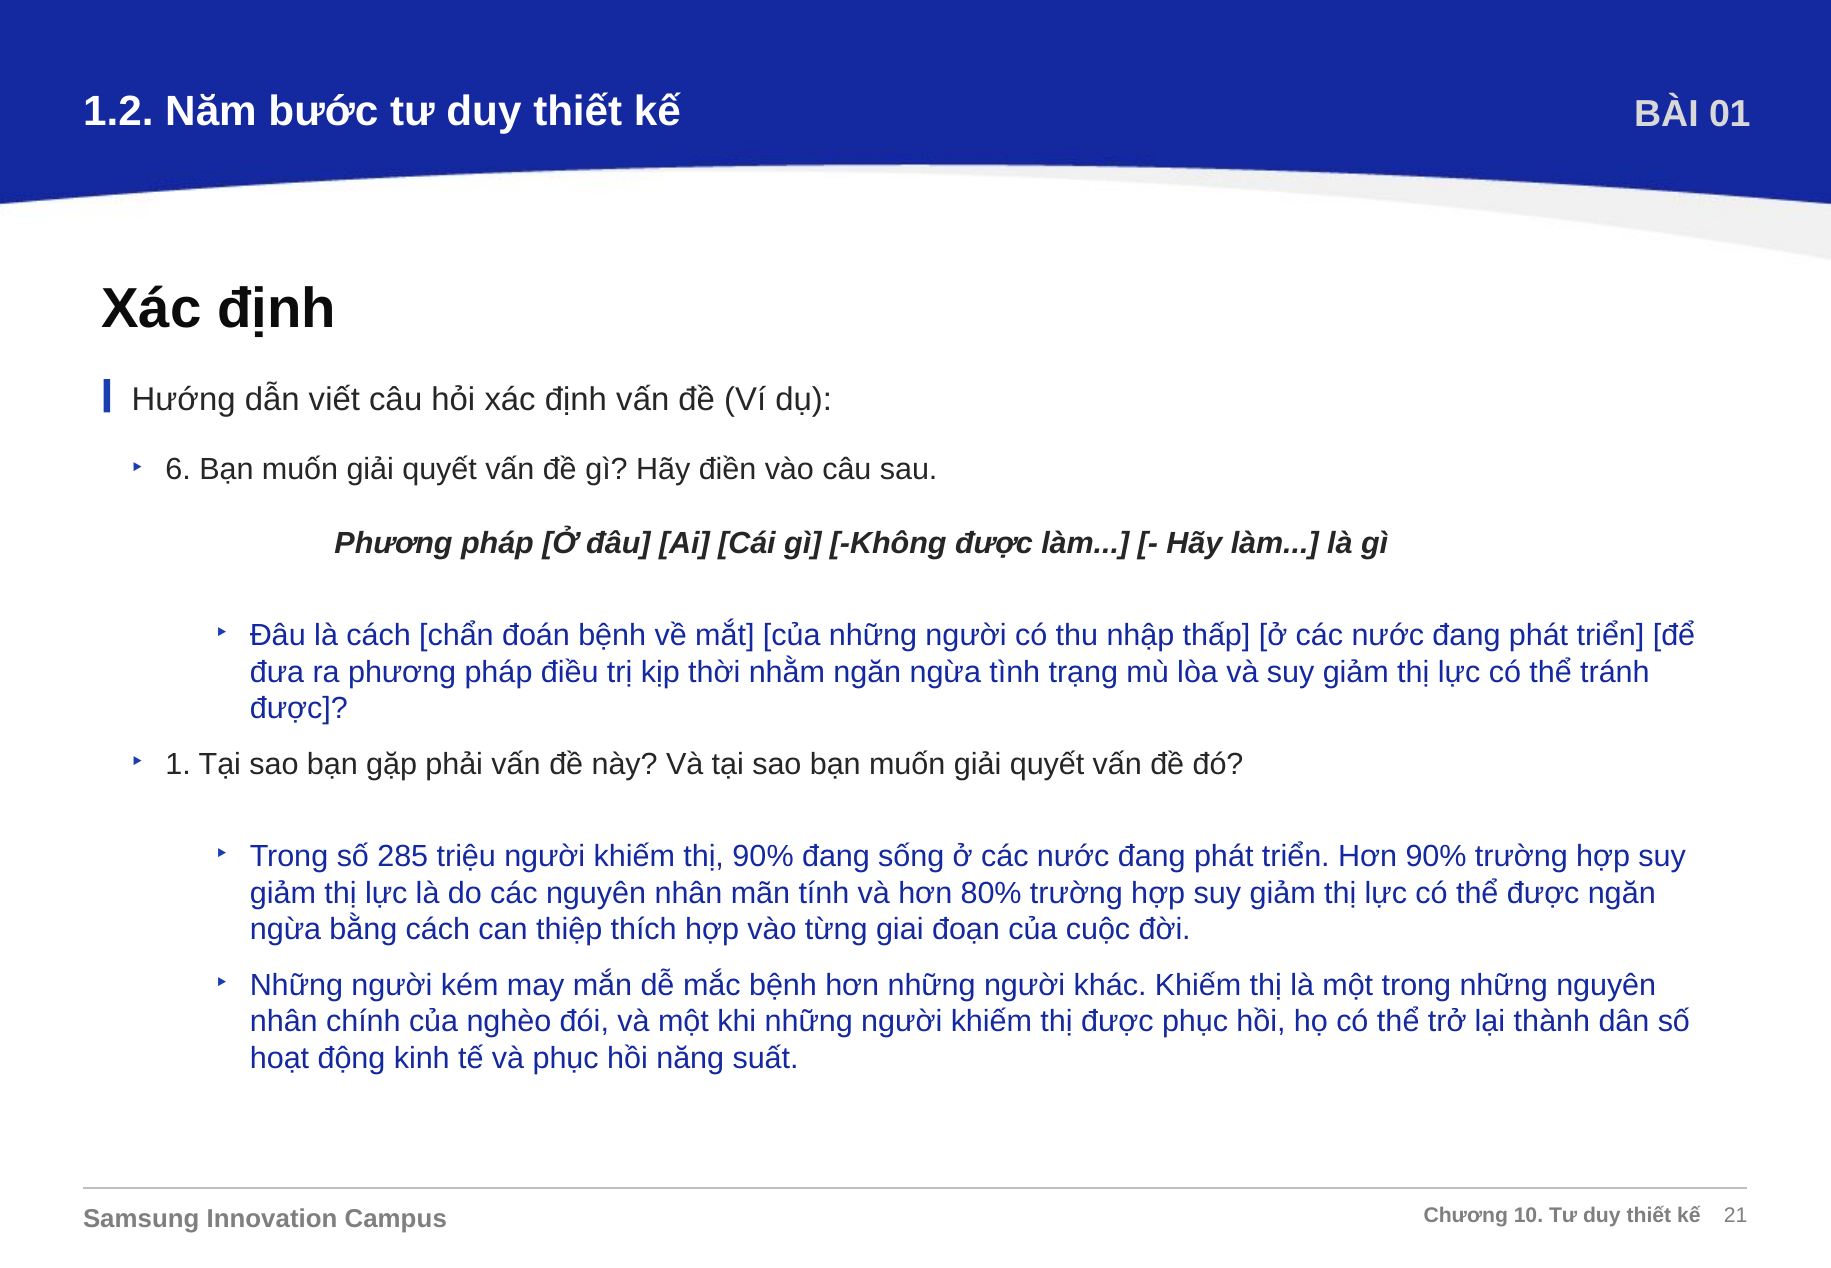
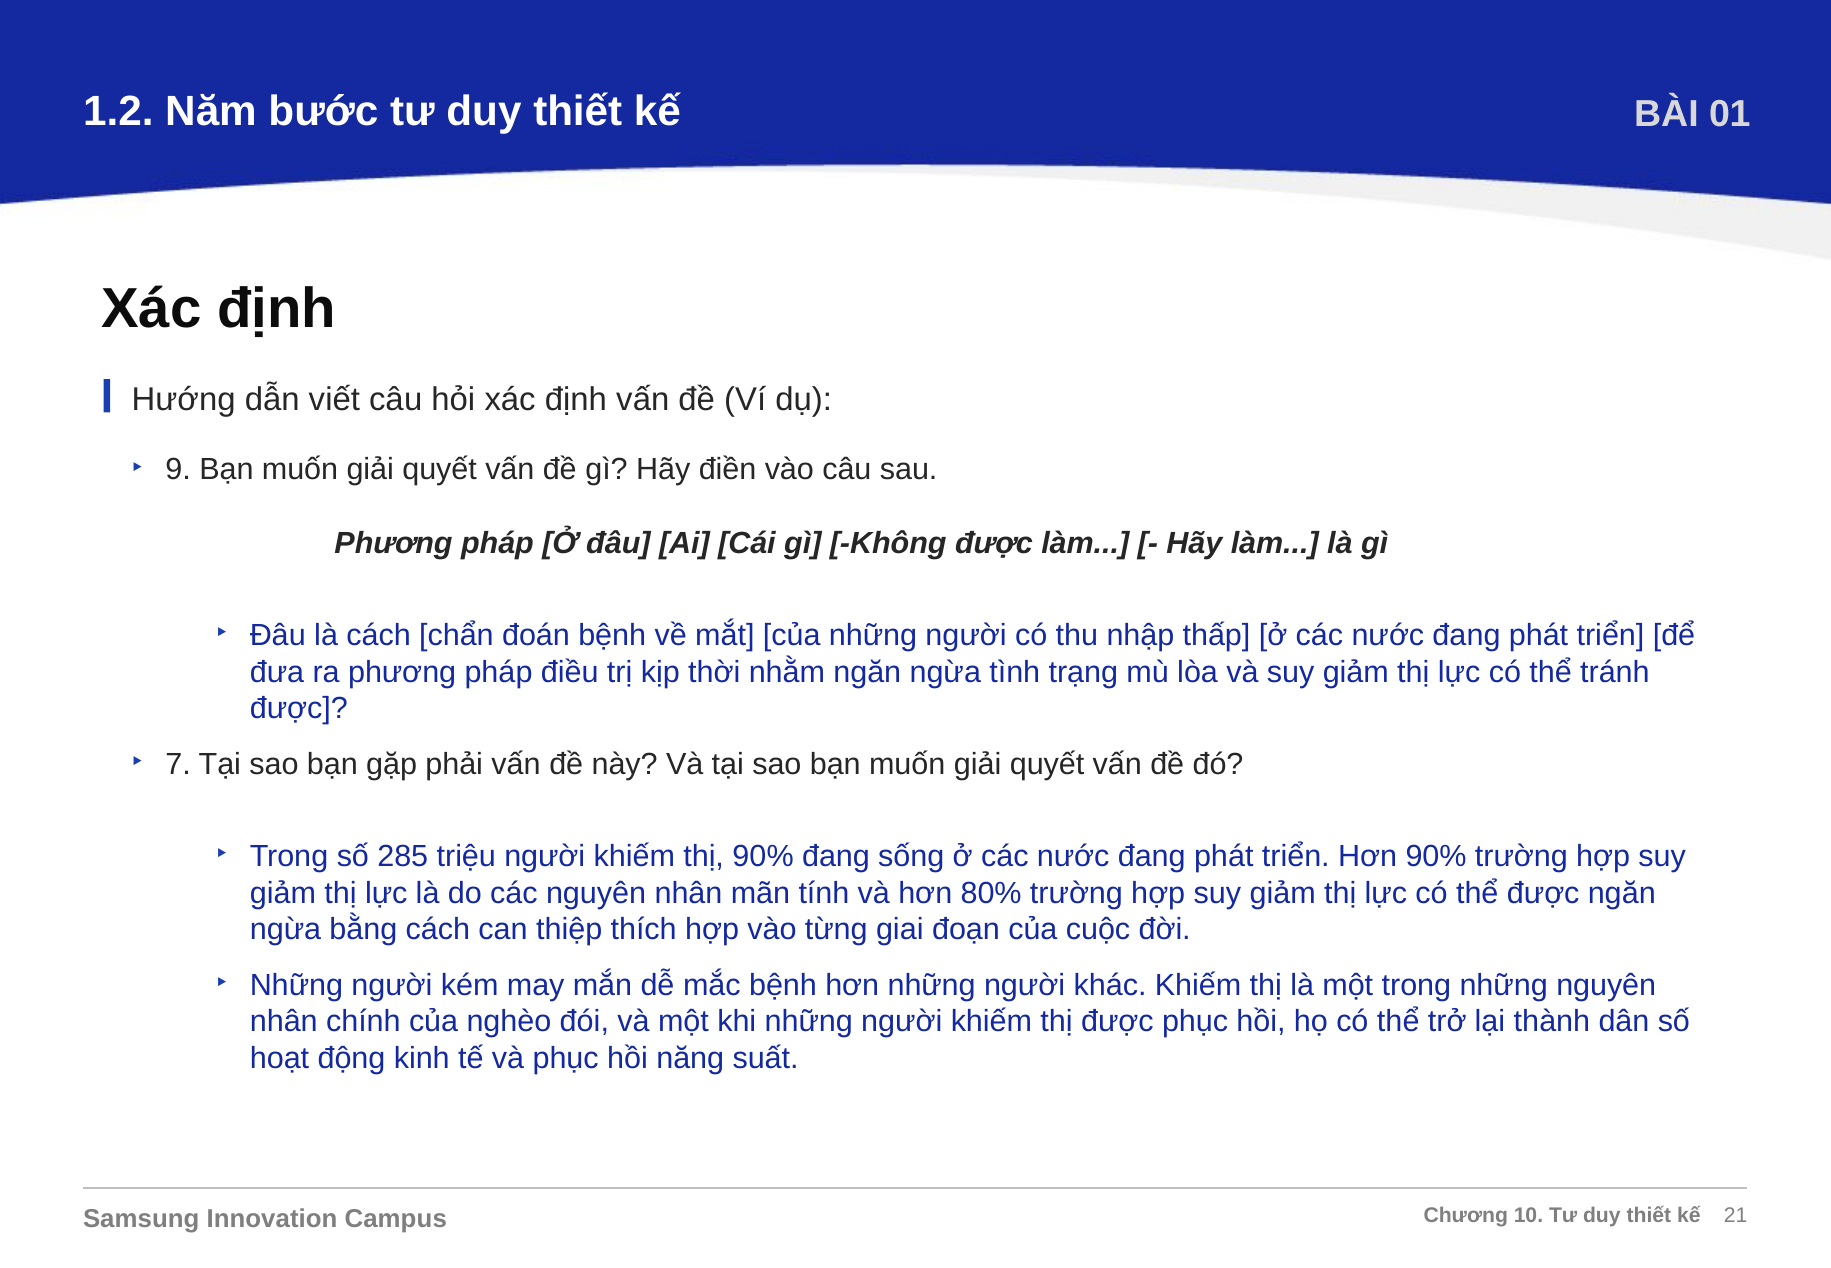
6: 6 -> 9 (178, 470)
1: 1 -> 7 (178, 764)
